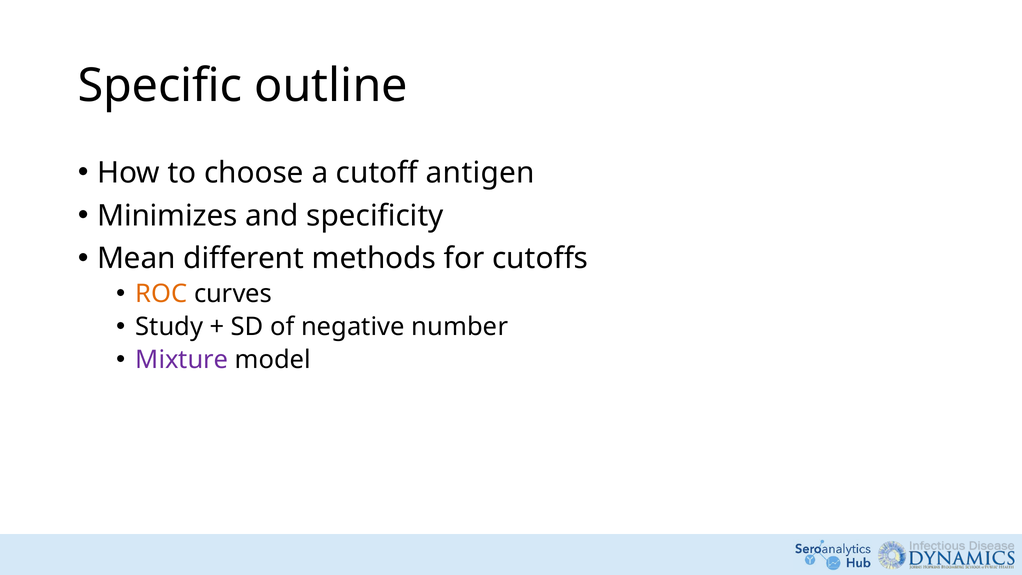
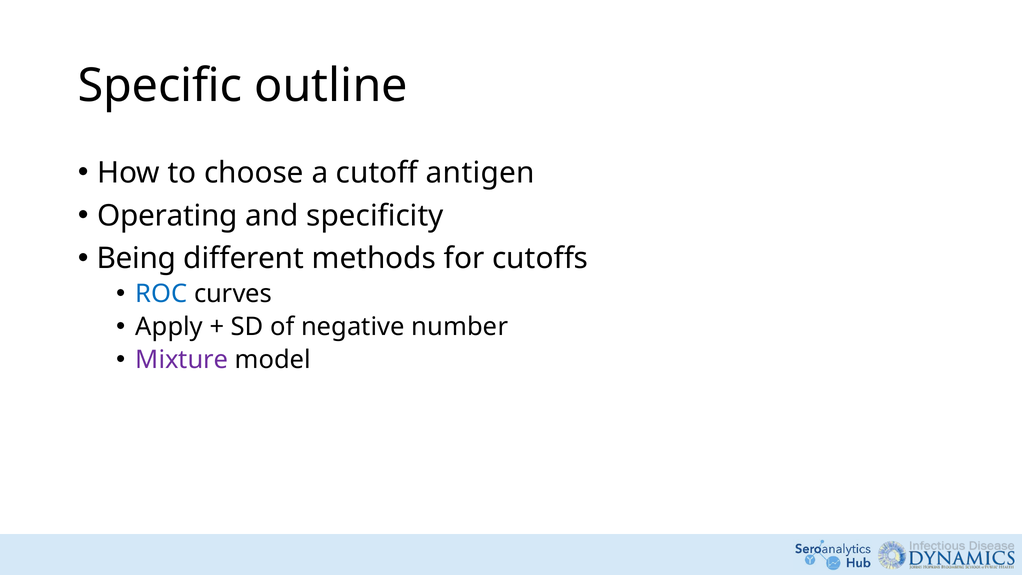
Minimizes: Minimizes -> Operating (167, 216)
Mean: Mean -> Being (136, 258)
ROC colour: orange -> blue (161, 294)
Study: Study -> Apply (169, 327)
